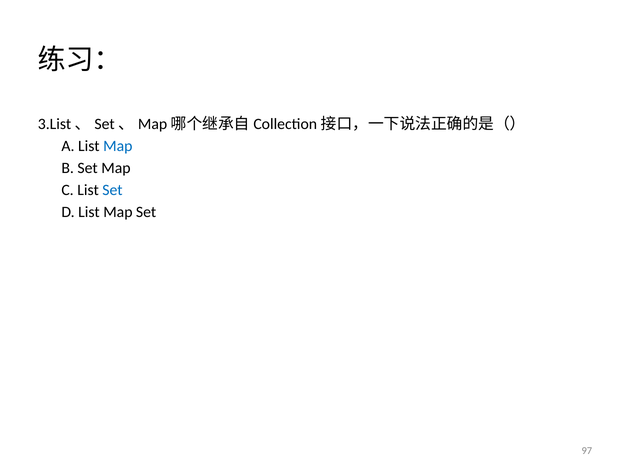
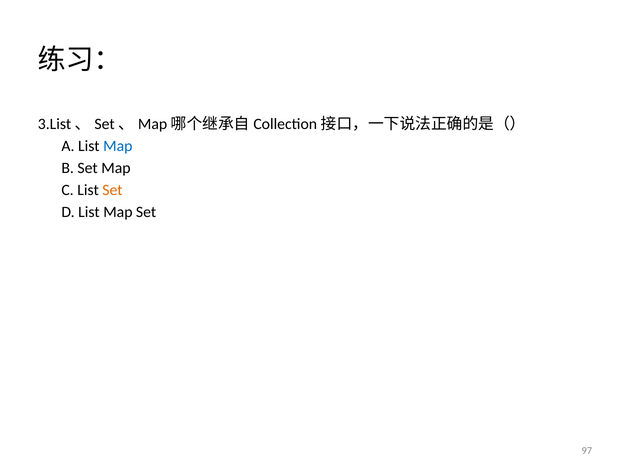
Set colour: blue -> orange (112, 190)
